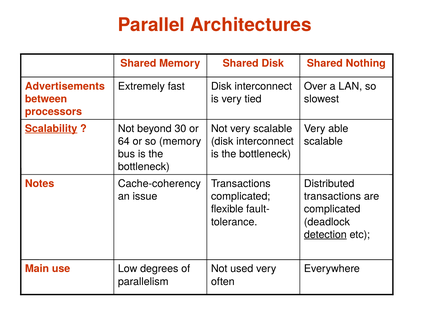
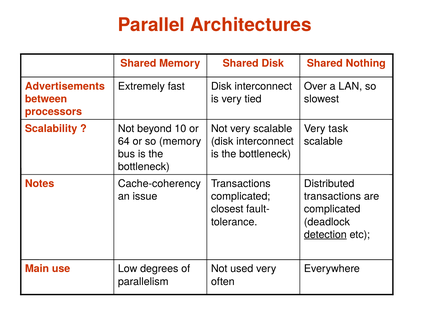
30: 30 -> 10 (180, 129)
able: able -> task (338, 129)
Scalability underline: present -> none (51, 129)
flexible: flexible -> closest (227, 209)
